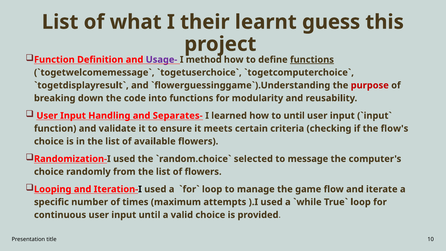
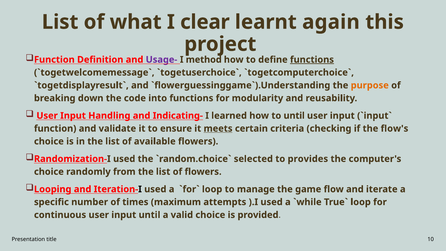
their: their -> clear (205, 22)
guess: guess -> again (331, 22)
purpose colour: red -> orange (370, 85)
Separates-: Separates- -> Indicating- (178, 116)
meets underline: none -> present (218, 128)
message: message -> provides (308, 159)
